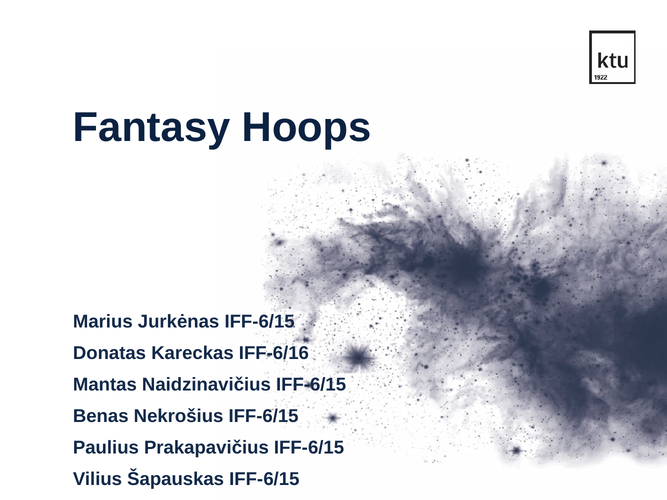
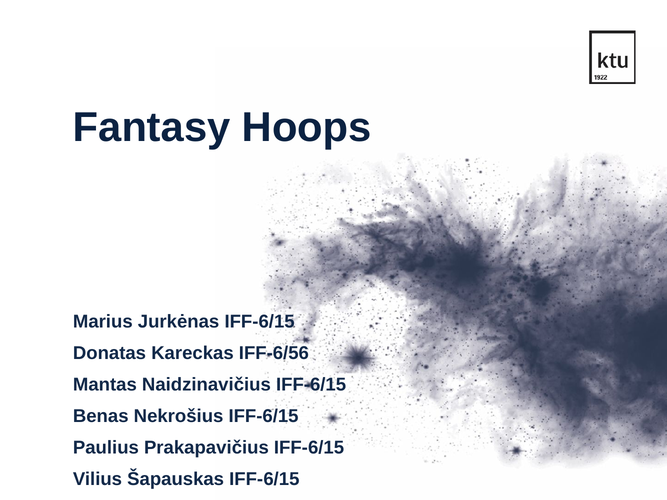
IFF-6/16: IFF-6/16 -> IFF-6/56 (274, 353)
